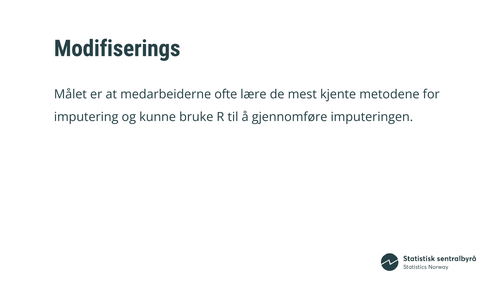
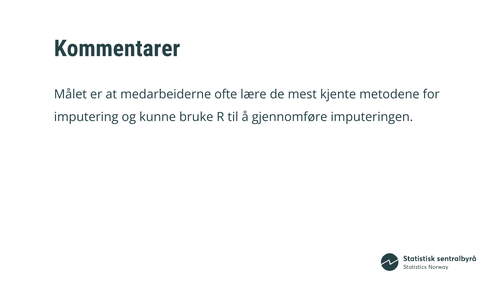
Modifiserings: Modifiserings -> Kommentarer (117, 49)
